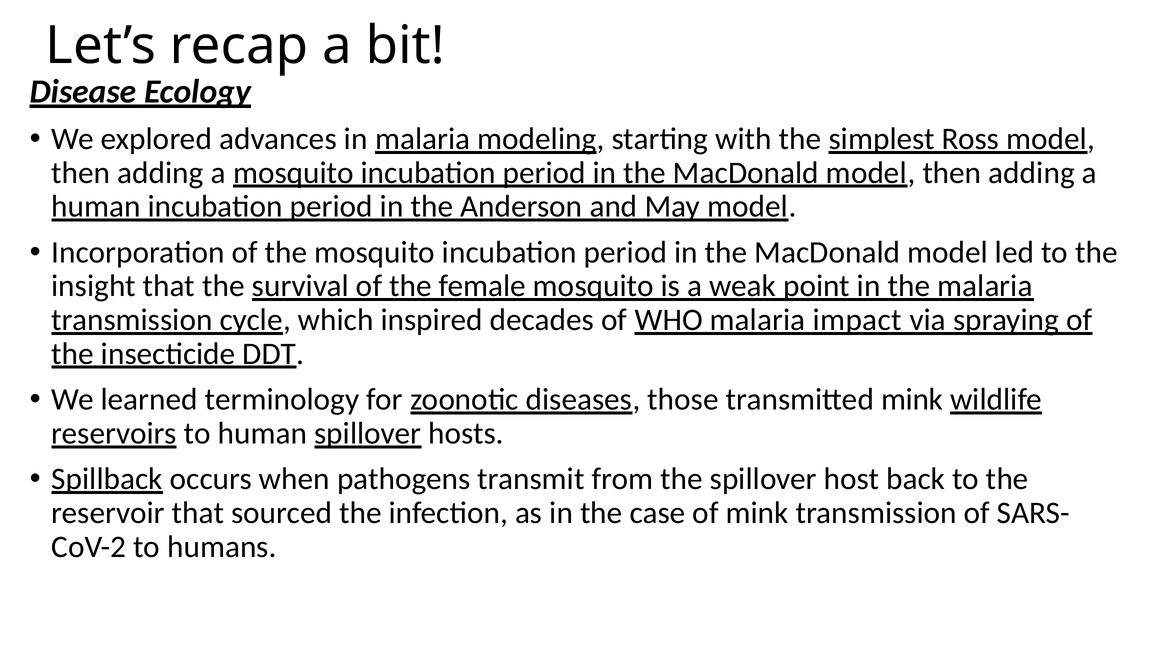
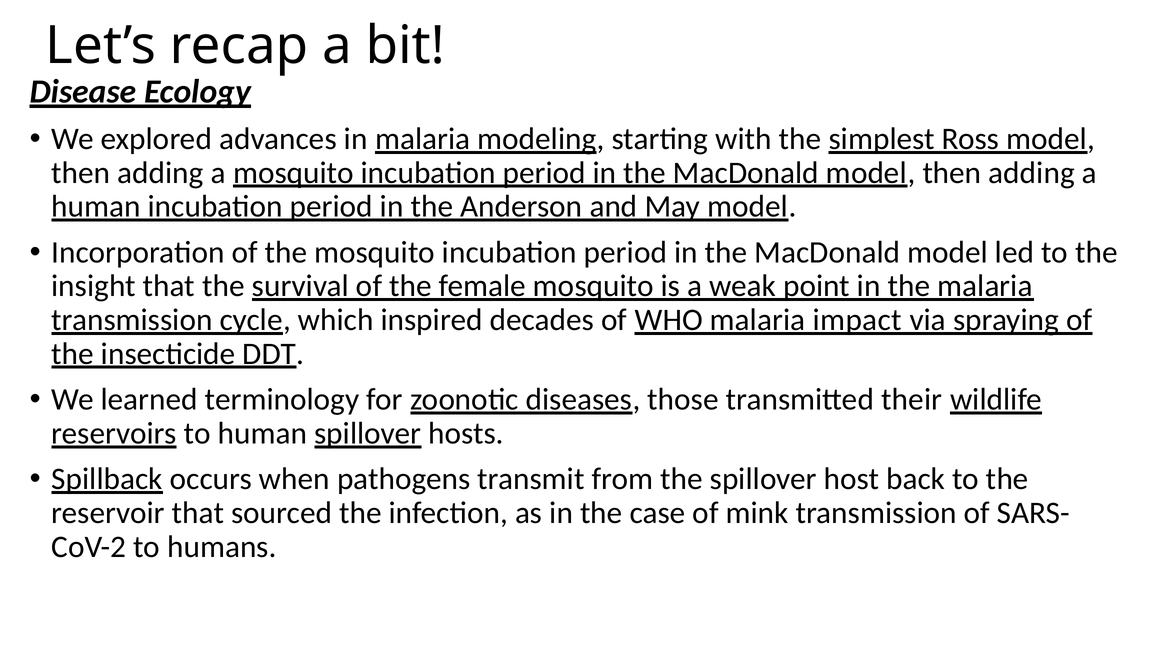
transmitted mink: mink -> their (912, 400)
